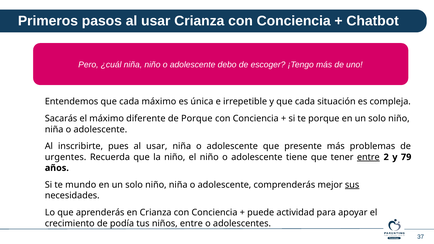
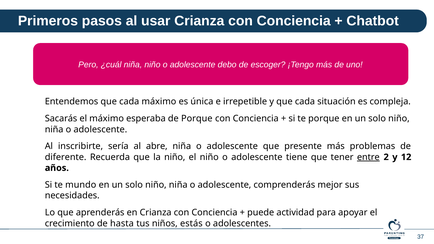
diferente: diferente -> esperaba (146, 119)
pues: pues -> sería (118, 146)
usar: usar -> abre (157, 146)
urgentes: urgentes -> diferente (66, 157)
79: 79 -> 12 (406, 157)
sus underline: present -> none (352, 185)
podía: podía -> hasta (122, 223)
niños entre: entre -> estás (191, 223)
